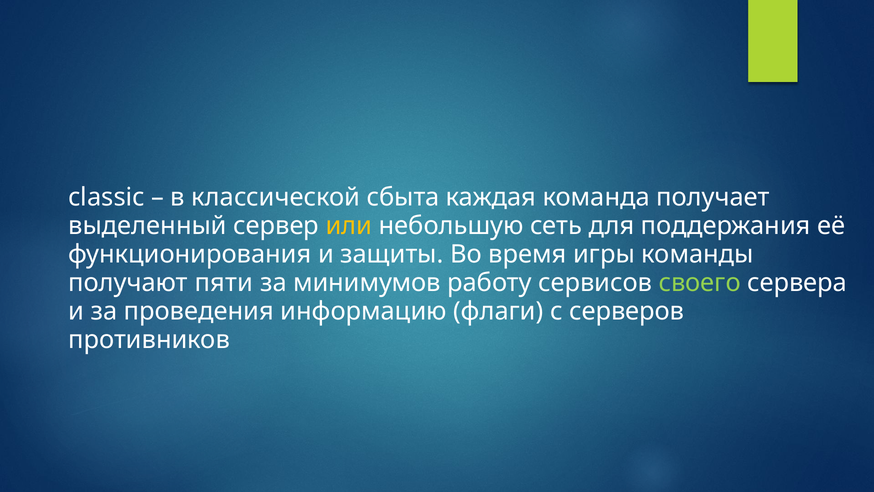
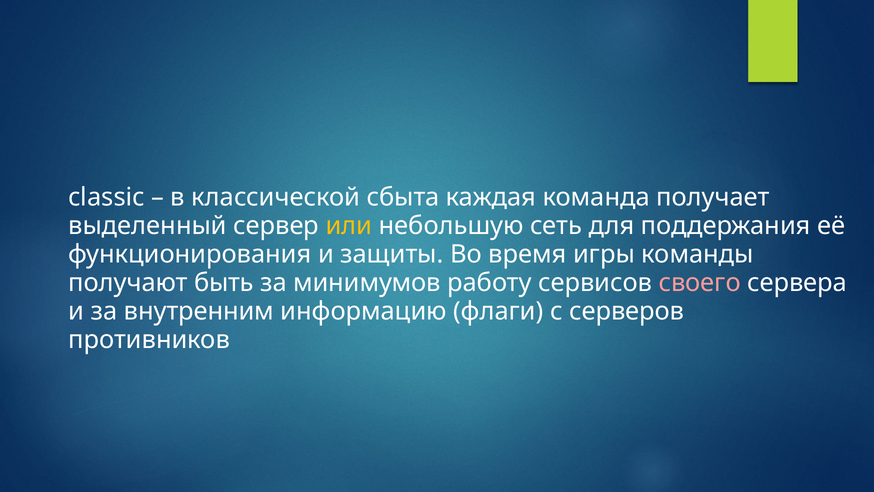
пяти: пяти -> быть (224, 283)
своего colour: light green -> pink (700, 283)
проведения: проведения -> внутренним (199, 311)
